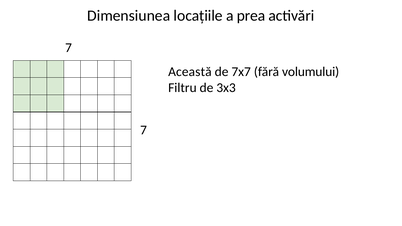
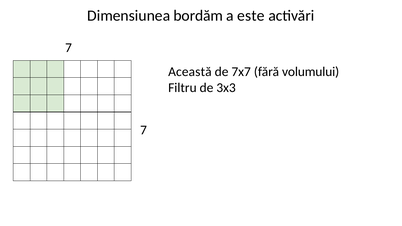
locațiile: locațiile -> bordăm (198, 16)
prea: prea -> este (251, 16)
